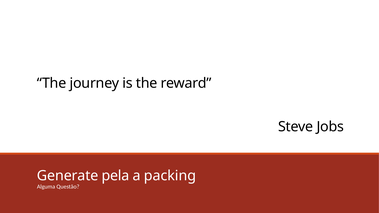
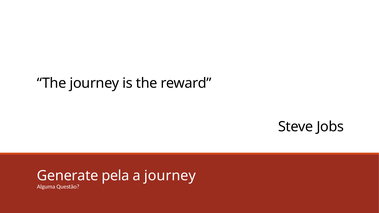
a packing: packing -> journey (170, 176)
